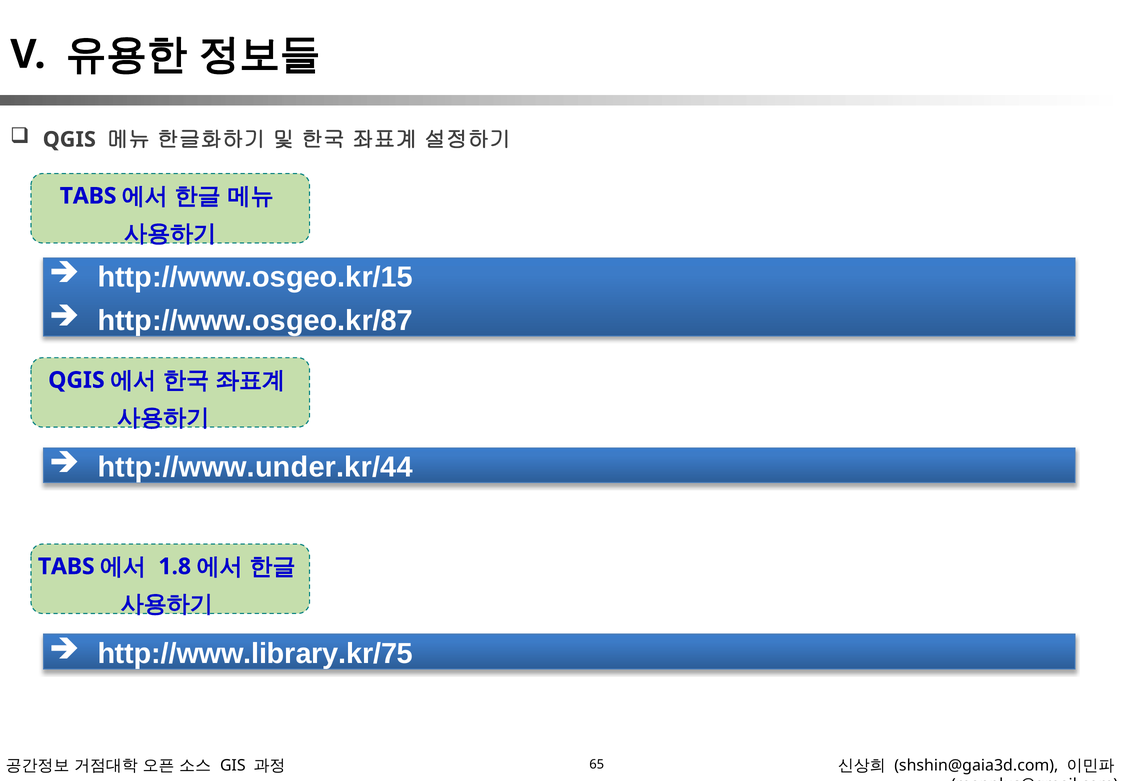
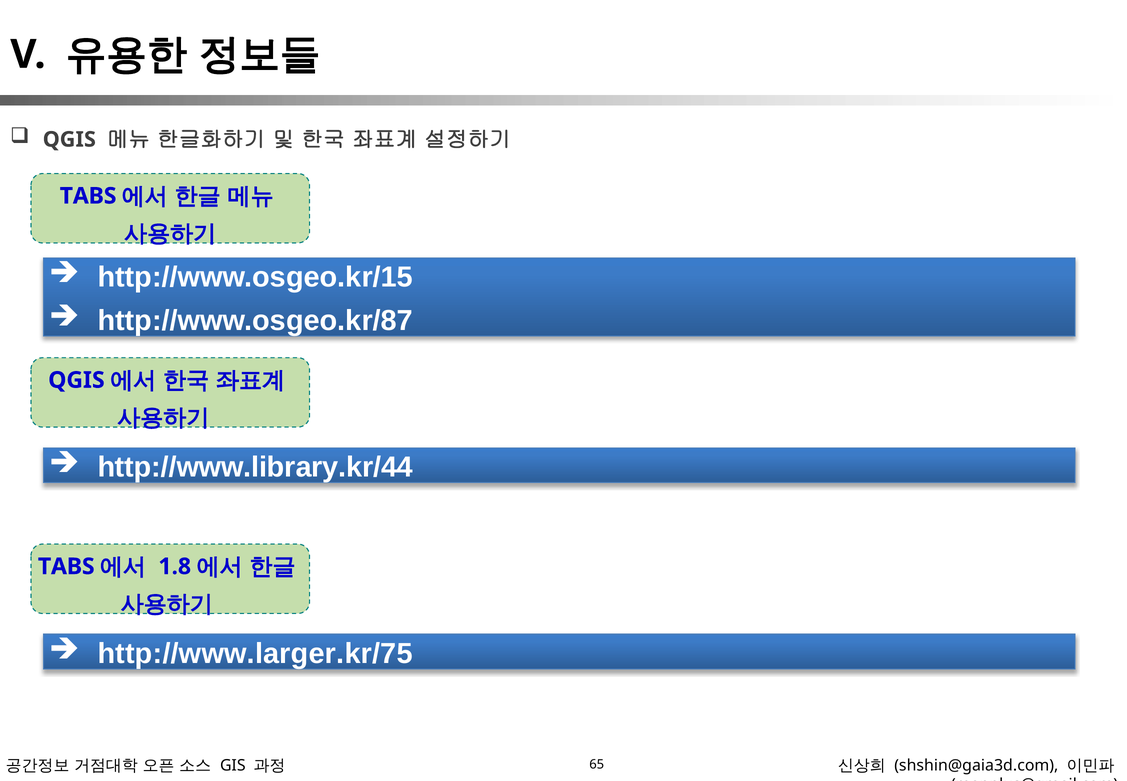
http://www.under.kr/44: http://www.under.kr/44 -> http://www.library.kr/44 (255, 467)
http://www.library.kr/75: http://www.library.kr/75 -> http://www.larger.kr/75 (255, 653)
